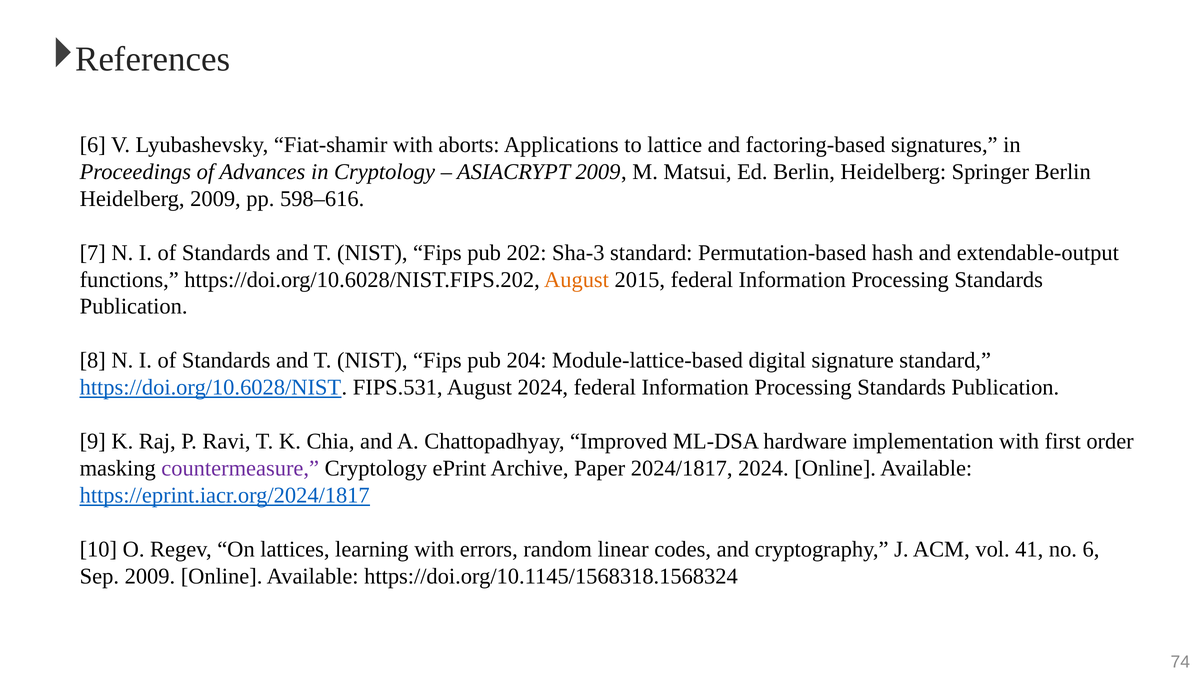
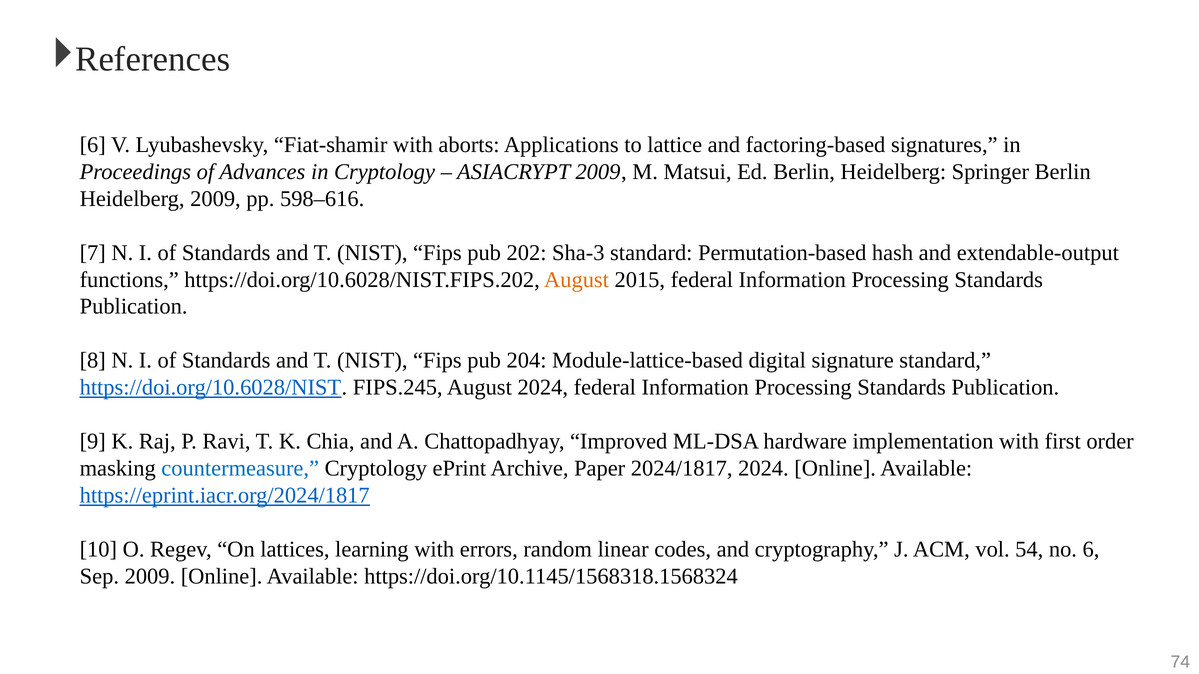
FIPS.531: FIPS.531 -> FIPS.245 (398, 388)
countermeasure colour: purple -> blue (240, 469)
41: 41 -> 54 (1029, 550)
